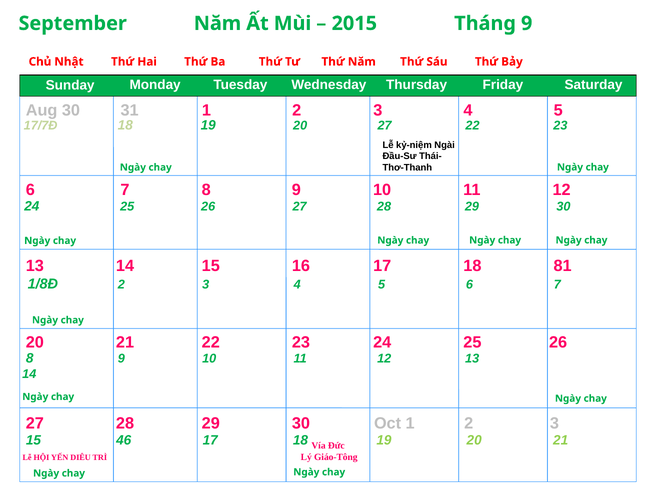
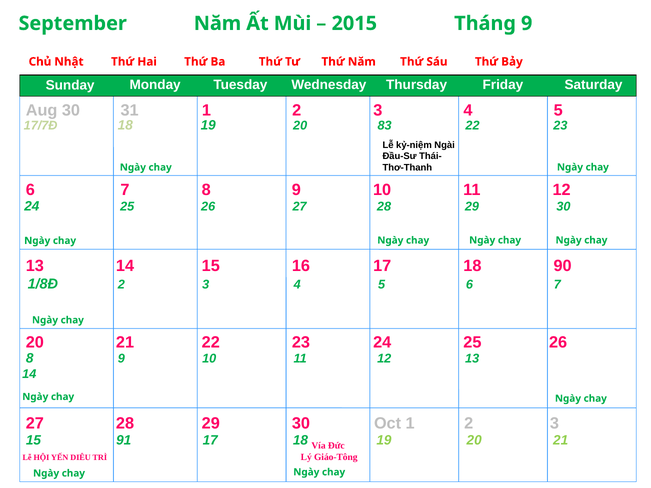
20 27: 27 -> 83 (385, 125)
81: 81 -> 90 (563, 266)
46: 46 -> 91 (124, 441)
